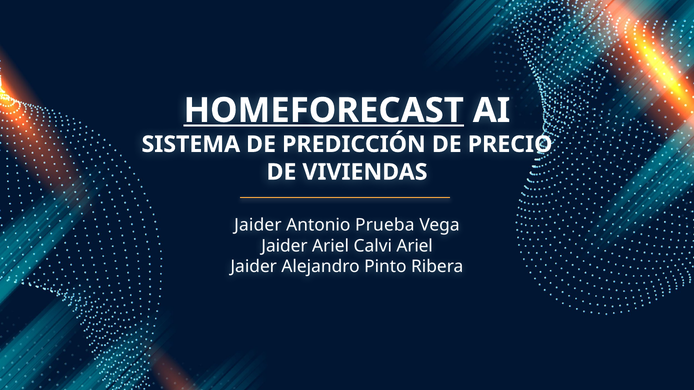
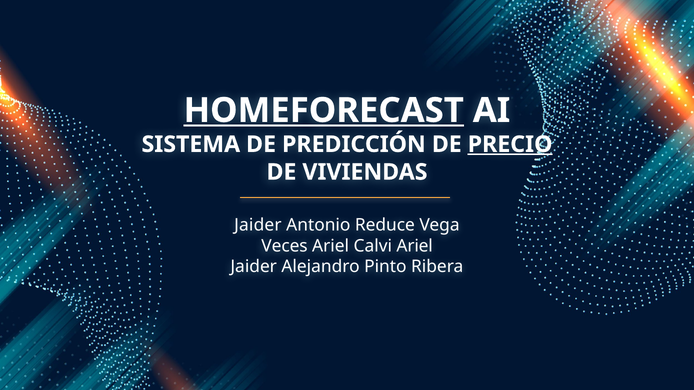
PRECIO underline: none -> present (510, 144)
Prueba: Prueba -> Reduce (385, 225)
Jaider: Jaider -> Veces (284, 246)
